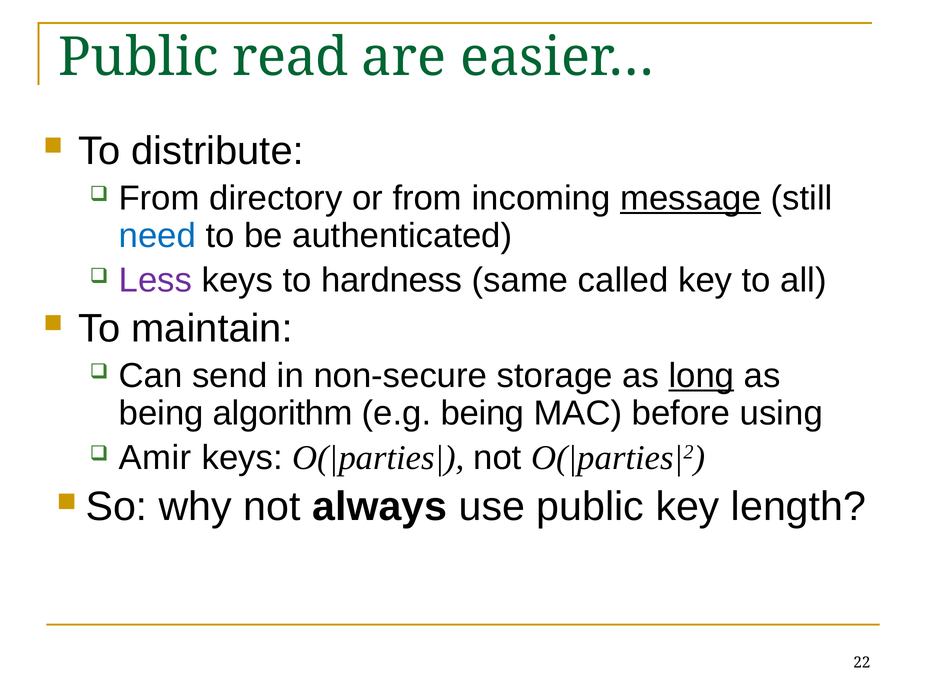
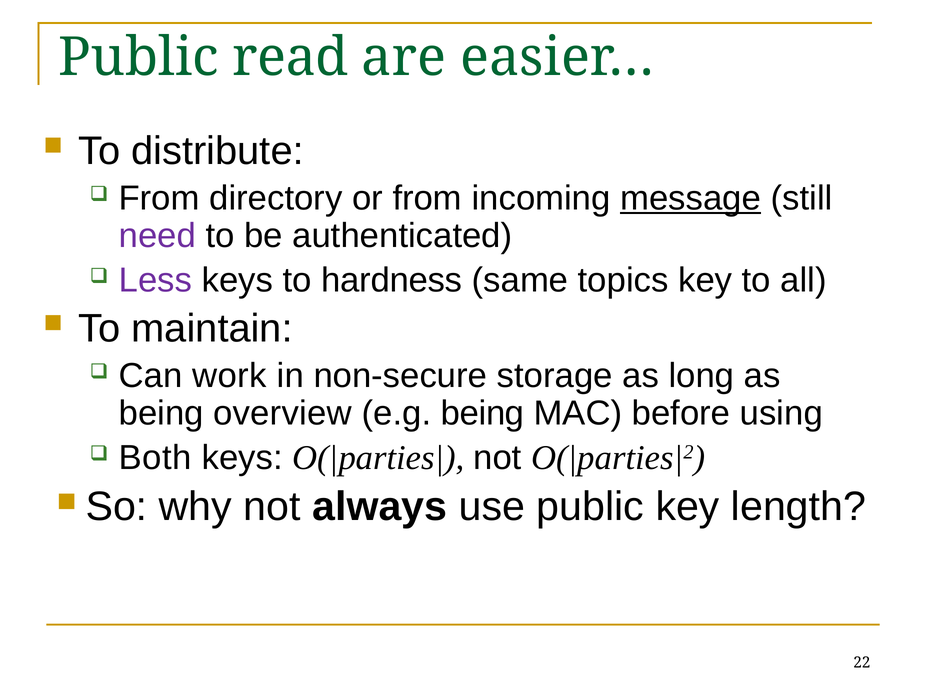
need colour: blue -> purple (157, 236)
called: called -> topics (623, 280)
send: send -> work (230, 376)
long underline: present -> none (701, 376)
algorithm: algorithm -> overview (283, 414)
Amir: Amir -> Both (155, 458)
